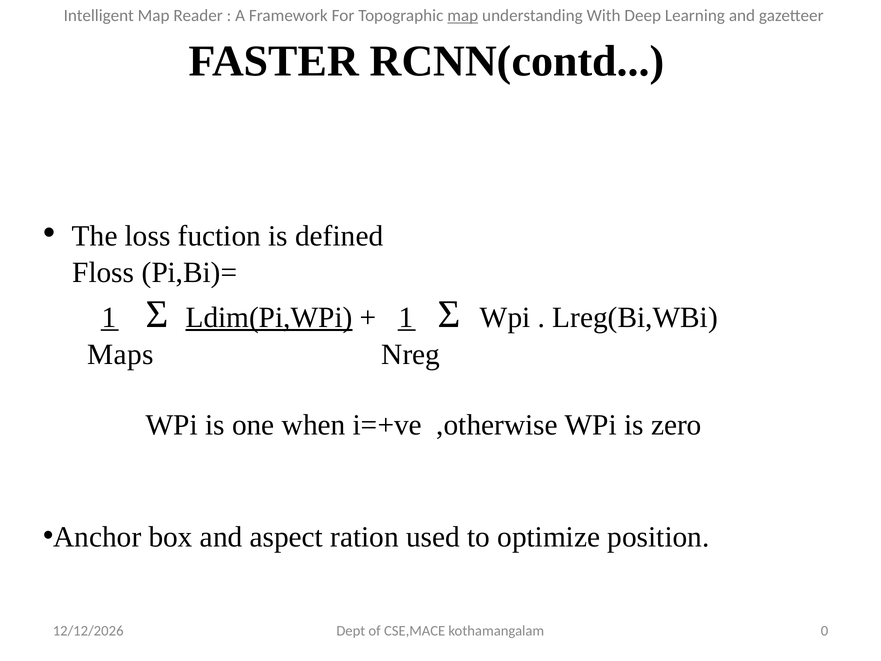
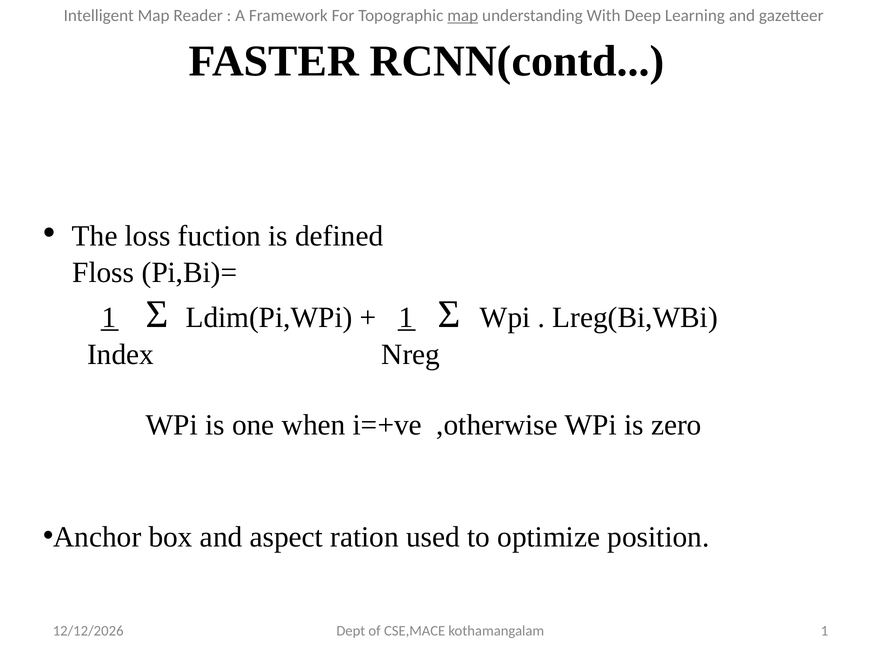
Ldim(Pi,WPi underline: present -> none (269, 317)
Maps: Maps -> Index (121, 355)
kothamangalam 0: 0 -> 1 (824, 631)
